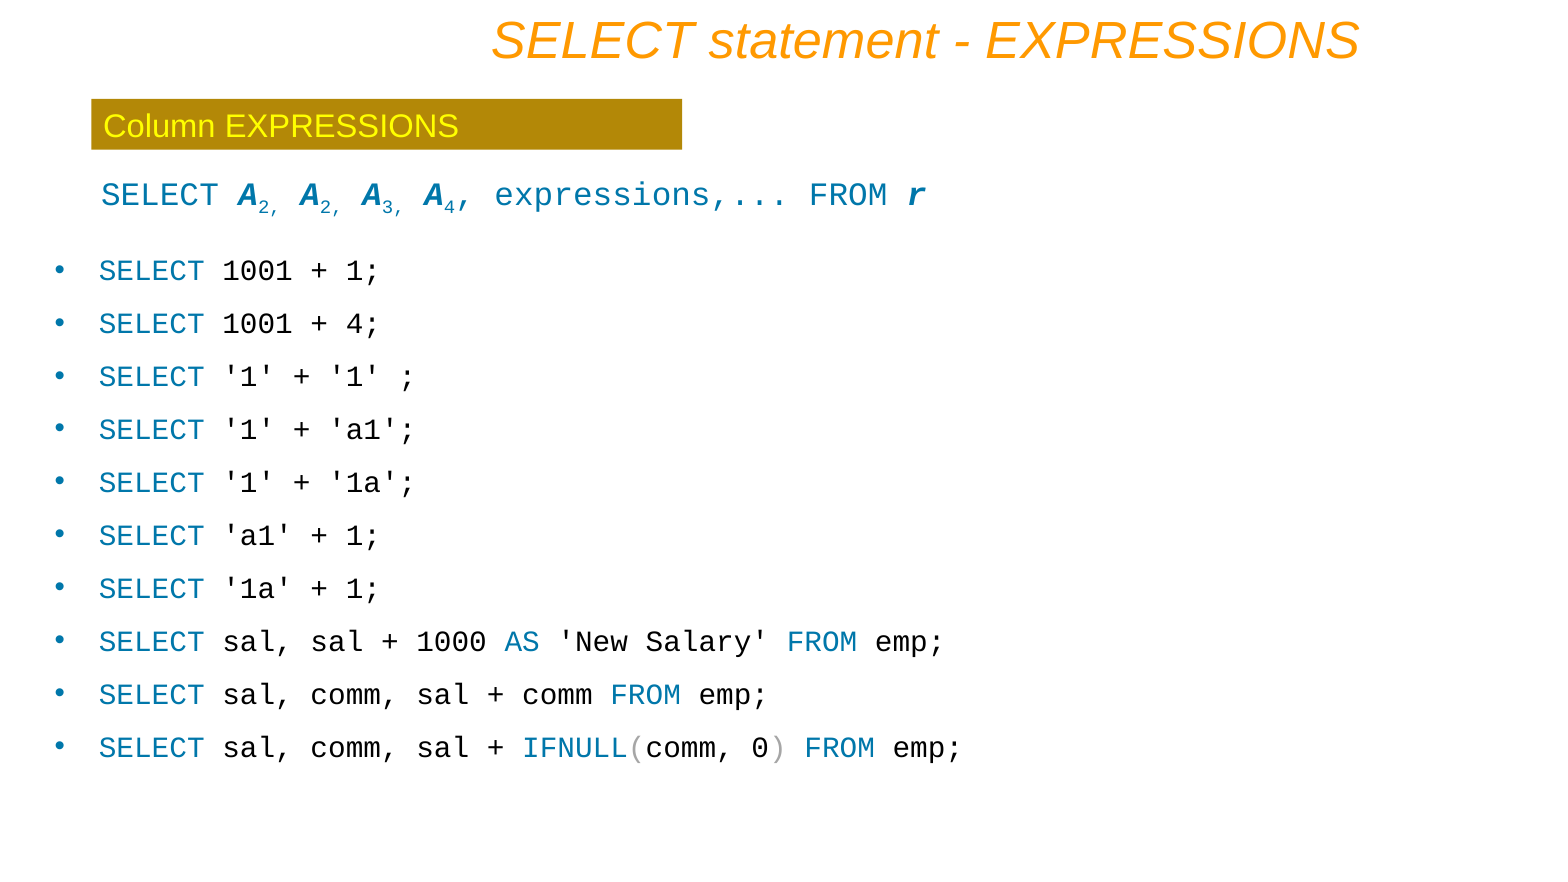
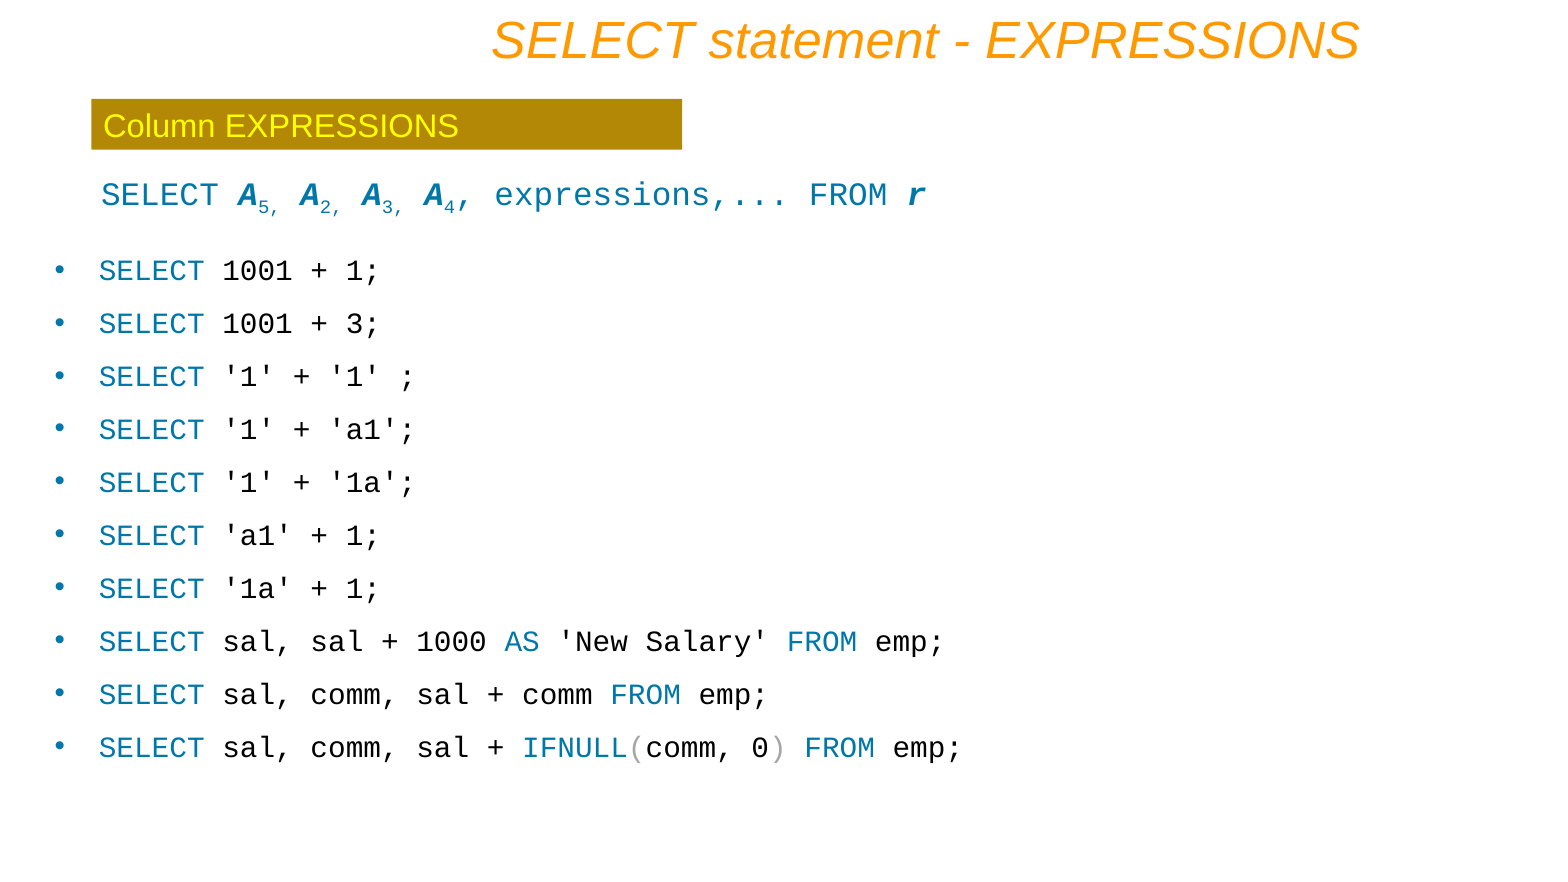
2: 2 -> 5 (269, 207)
4: 4 -> 3 (363, 324)
